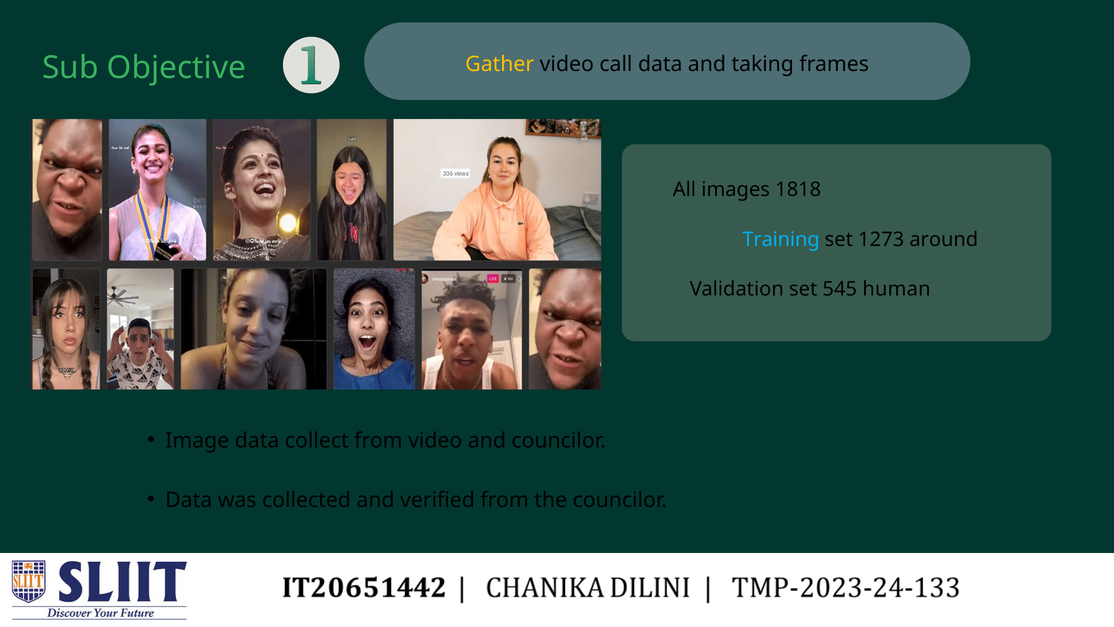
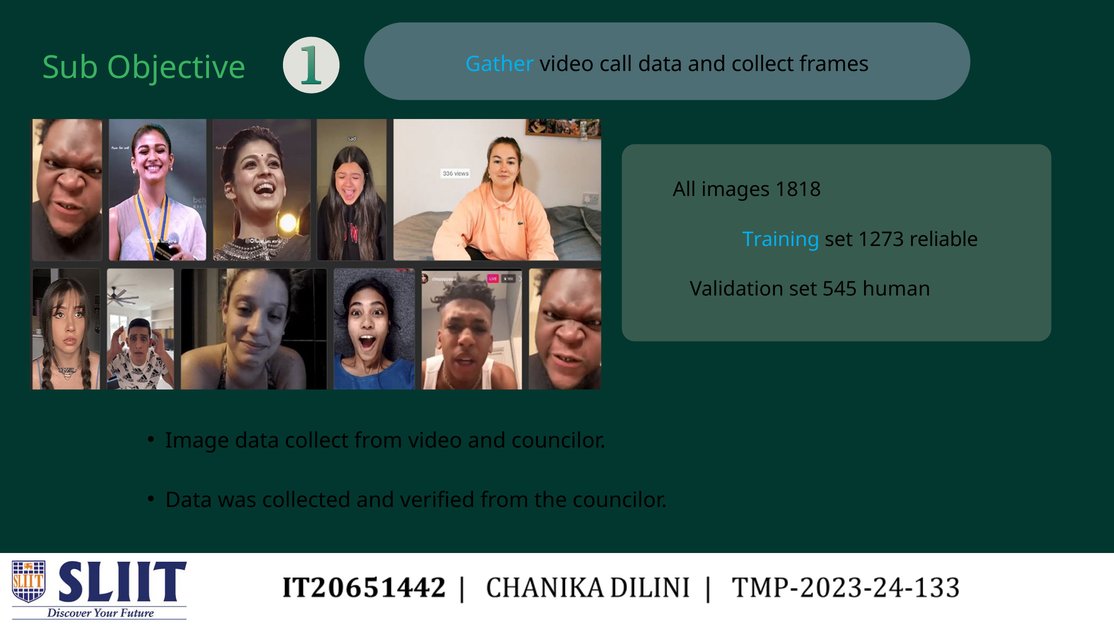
Gather colour: yellow -> light blue (500, 64)
and taking: taking -> collect (763, 64)
around: around -> reliable (944, 239)
